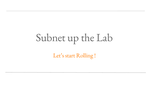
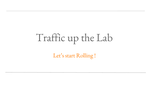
Subnet: Subnet -> Traffic (51, 38)
